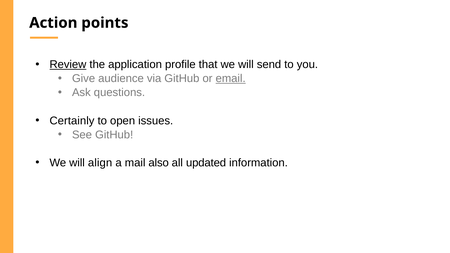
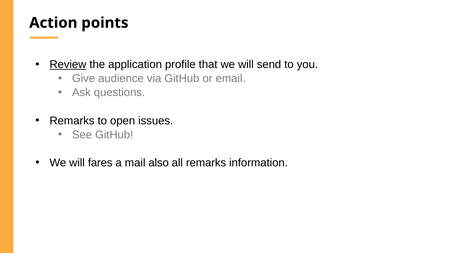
email underline: present -> none (231, 79)
Certainly: Certainly -> Remarks (72, 121)
align: align -> fares (100, 163)
all updated: updated -> remarks (206, 163)
